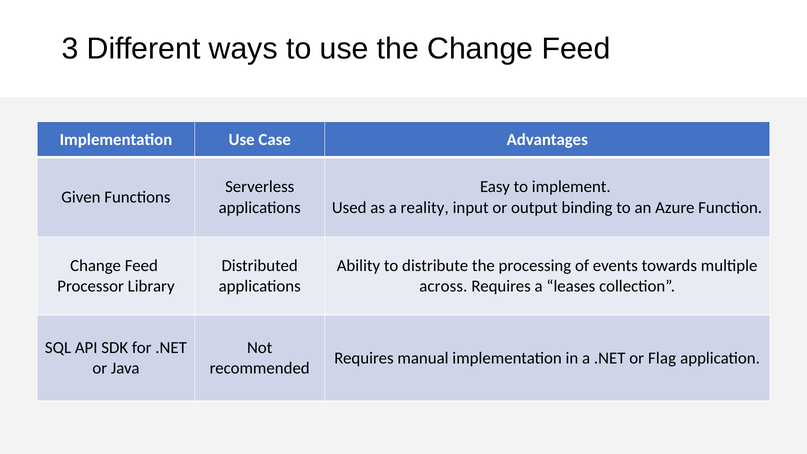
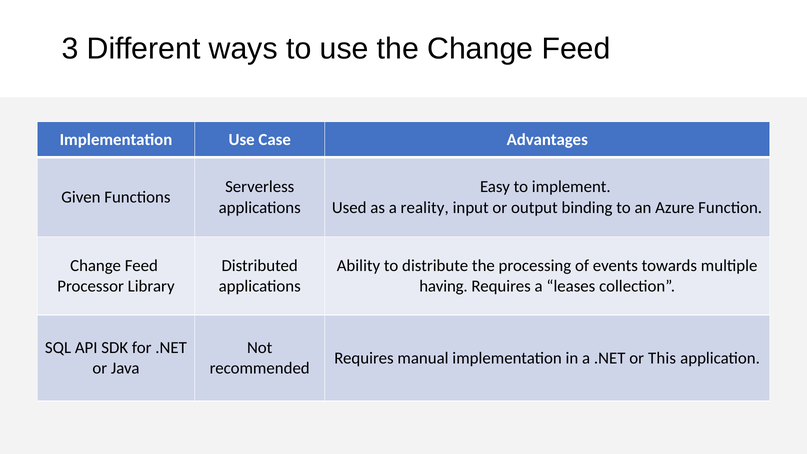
across: across -> having (443, 286)
Flag: Flag -> This (662, 358)
